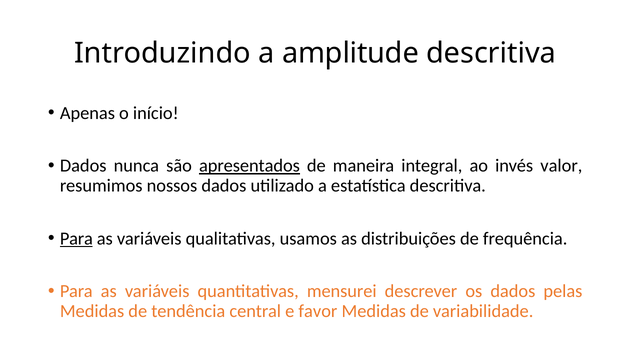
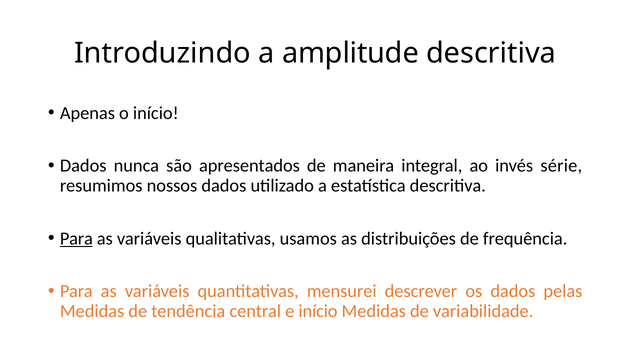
apresentados underline: present -> none (249, 166)
valor: valor -> série (561, 166)
e favor: favor -> início (318, 311)
